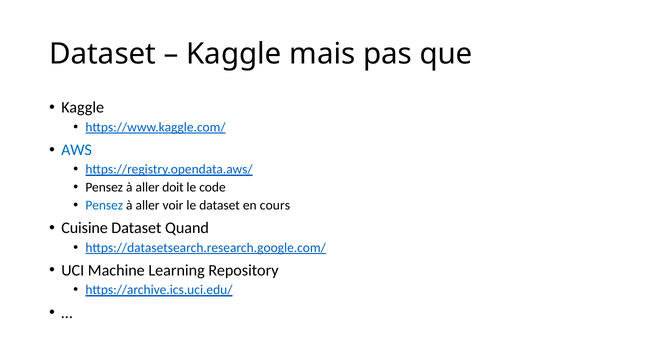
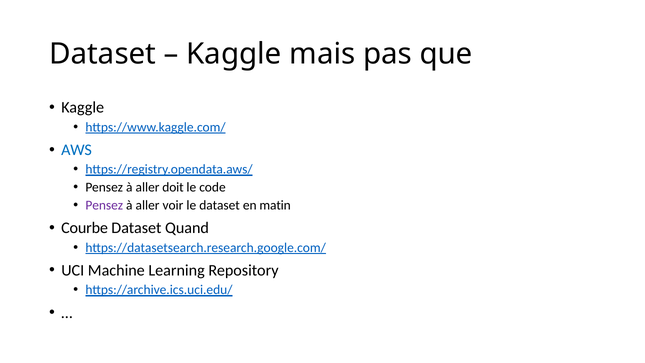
Pensez colour: blue -> purple (104, 205)
cours: cours -> matin (275, 205)
Cuisine: Cuisine -> Courbe (85, 228)
